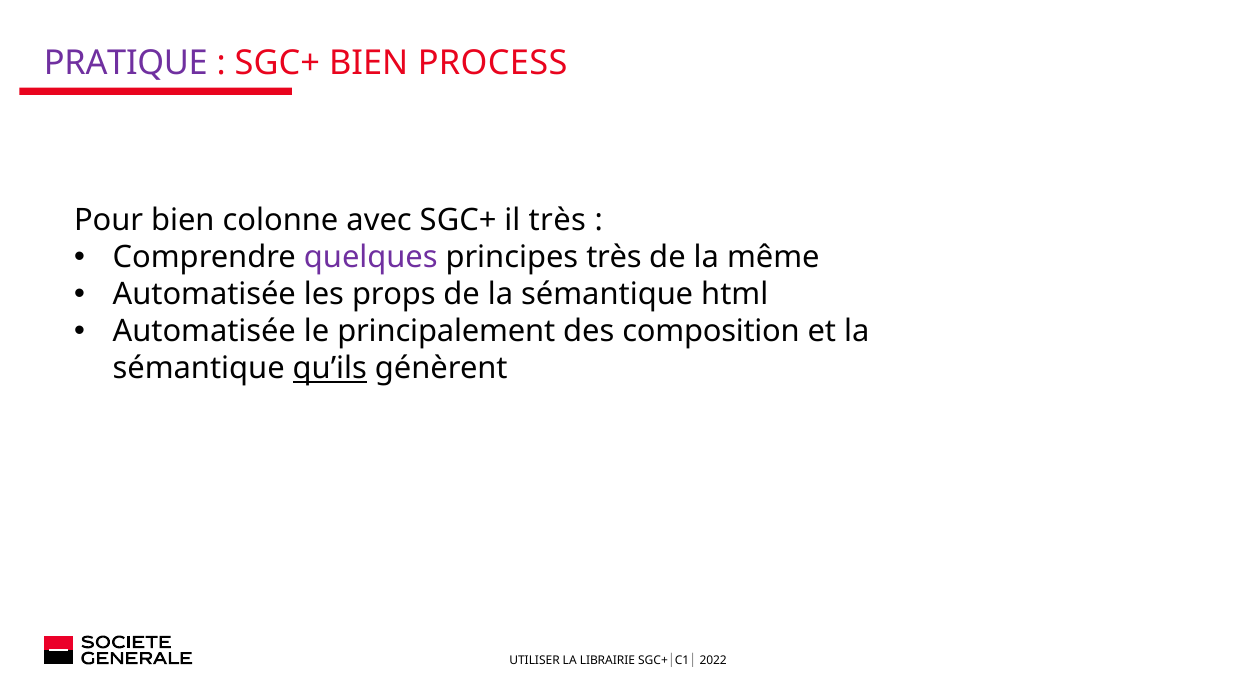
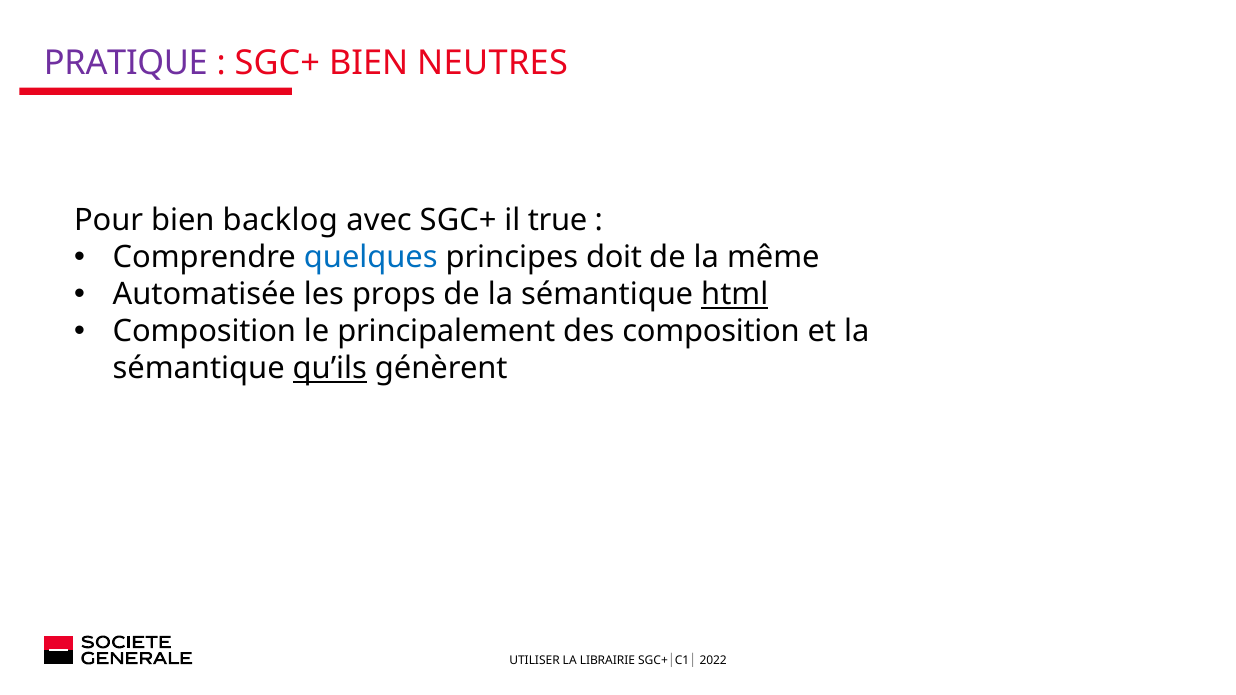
PROCESS: PROCESS -> NEUTRES (493, 63)
colonne: colonne -> backlog (280, 221)
il très: très -> true (558, 221)
quelques colour: purple -> blue (371, 258)
principes très: très -> doit (614, 258)
html underline: none -> present (735, 295)
Automatisée: Automatisée -> Composition (204, 332)
